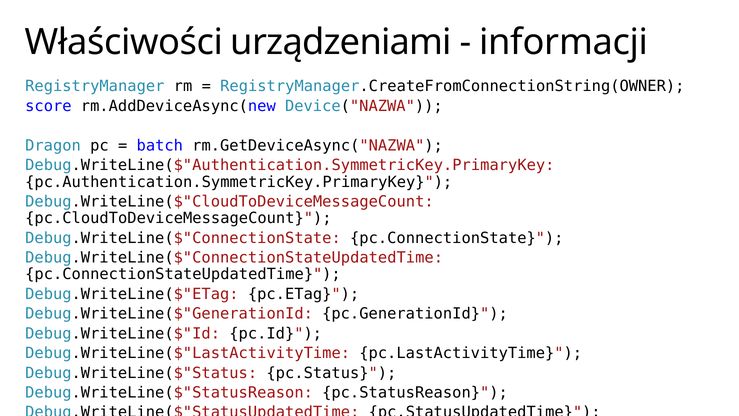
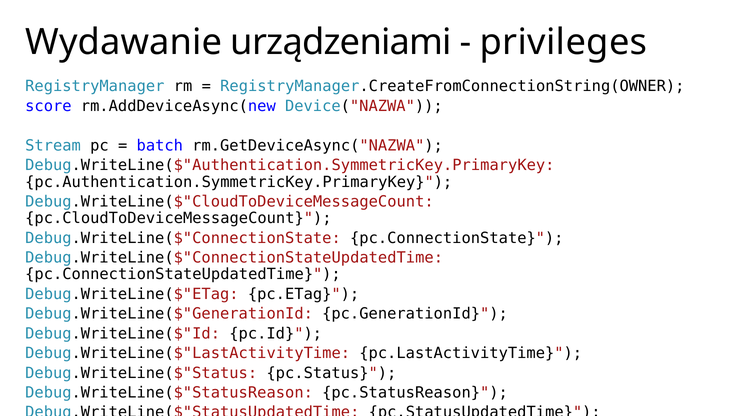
Właściwości: Właściwości -> Wydawanie (124, 42)
informacji: informacji -> privileges (563, 42)
Dragon: Dragon -> Stream (53, 145)
